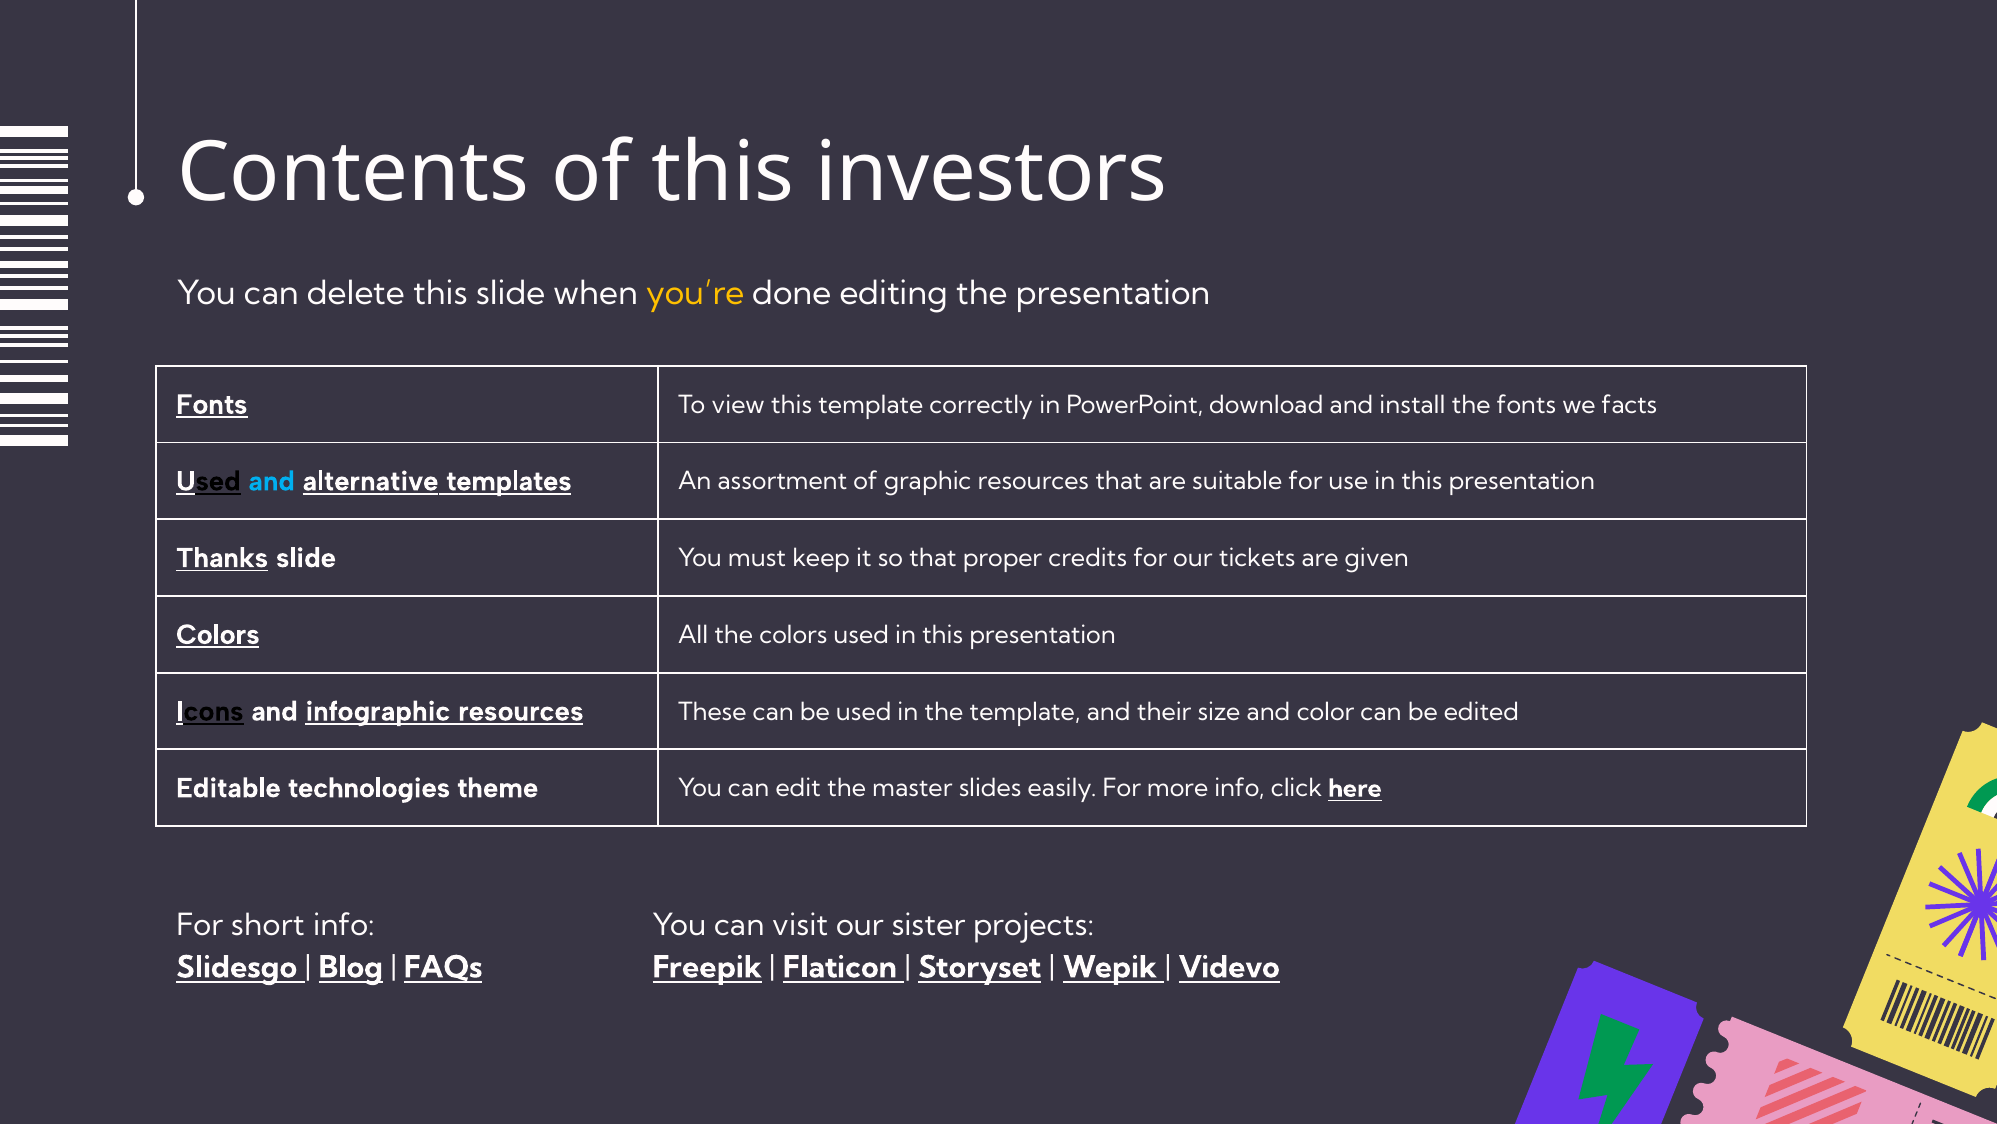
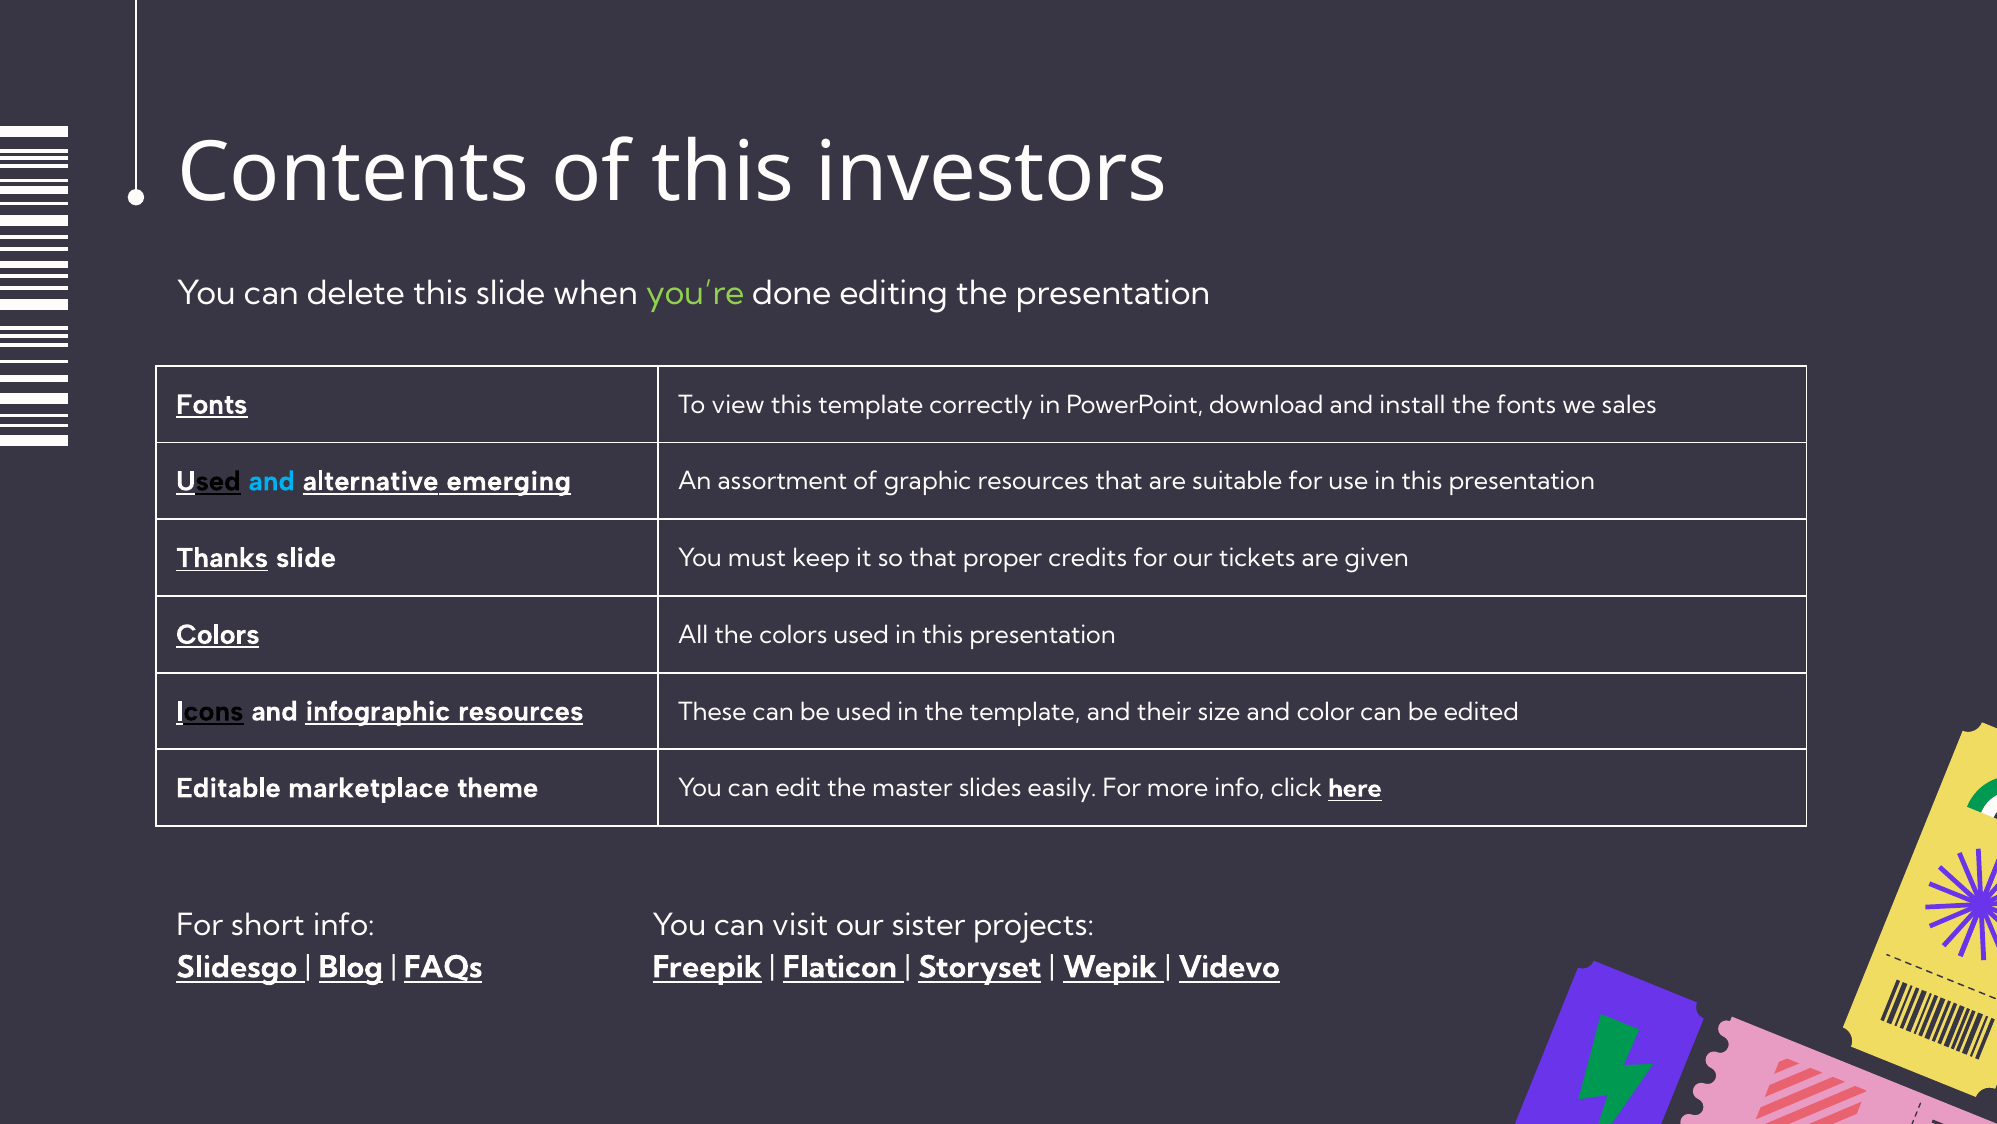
you’re colour: yellow -> light green (695, 293)
facts: facts -> sales (1629, 405)
templates: templates -> emerging (509, 481)
technologies: technologies -> marketplace (369, 788)
